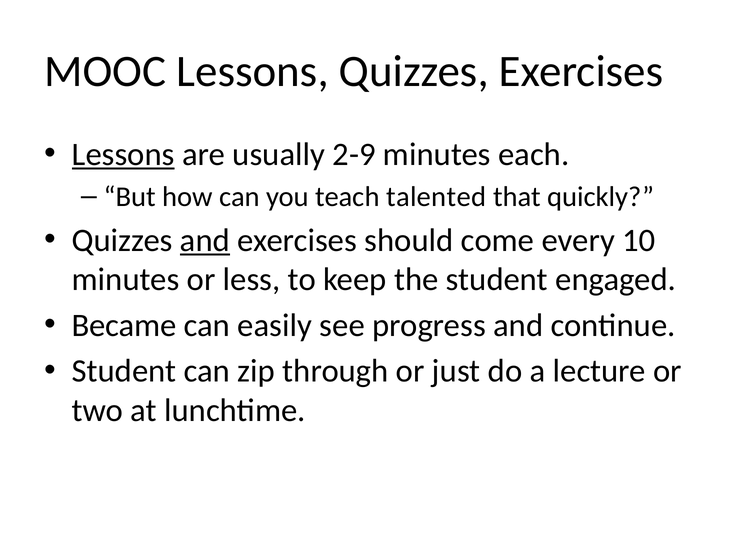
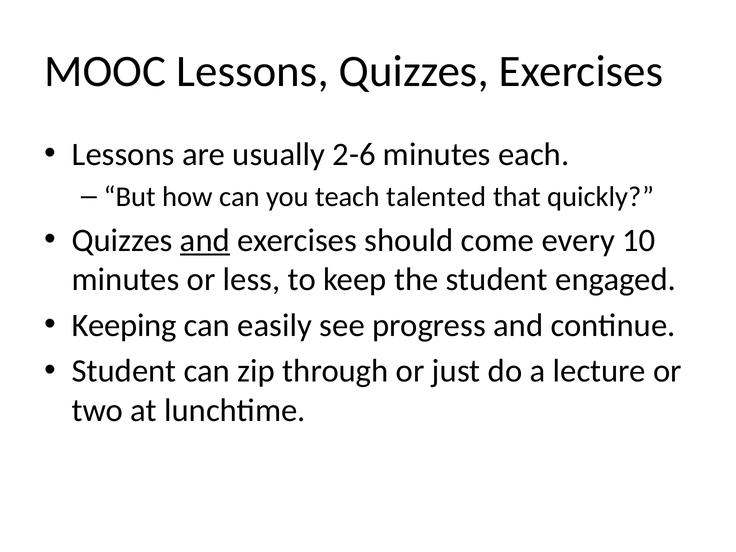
Lessons underline: present -> none (123, 154)
2-9: 2-9 -> 2-6 (354, 154)
Became: Became -> Keeping (124, 325)
